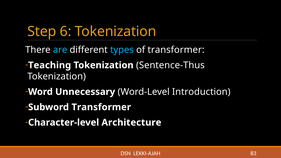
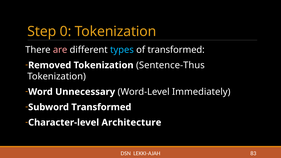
6: 6 -> 0 (66, 31)
are colour: light blue -> pink (60, 50)
of transformer: transformer -> transformed (176, 50)
Teaching: Teaching -> Removed (50, 65)
Introduction: Introduction -> Immediately (201, 92)
Subword Transformer: Transformer -> Transformed (101, 107)
